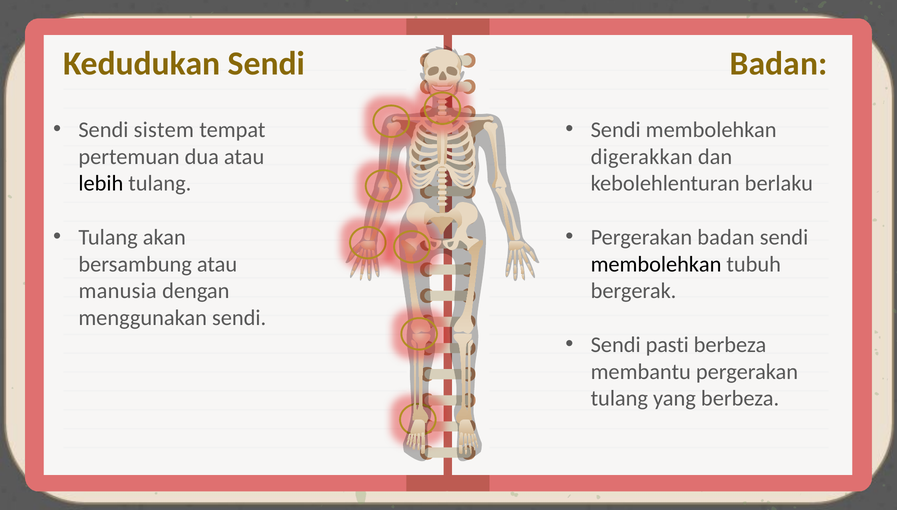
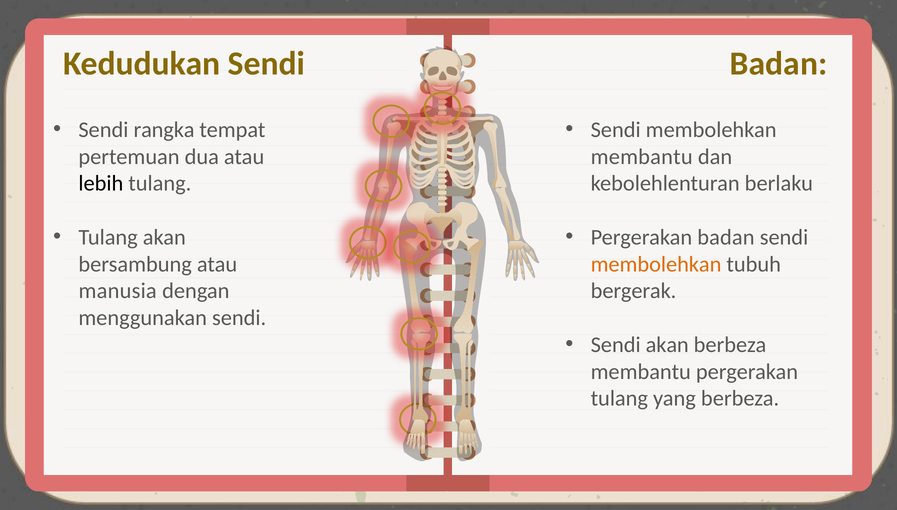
sistem: sistem -> rangka (164, 130)
digerakkan: digerakkan -> membantu (642, 157)
membolehkan colour: black -> orange (656, 264)
Sendi pasti: pasti -> akan (667, 345)
